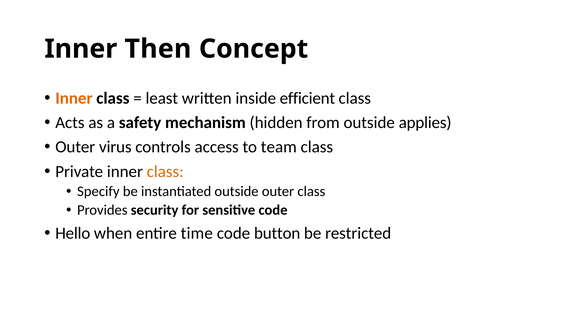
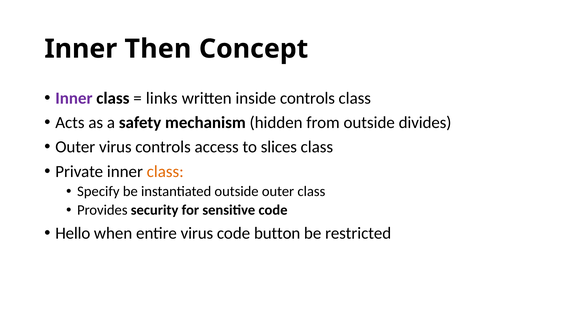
Inner colour: orange -> purple (74, 98)
least: least -> links (162, 98)
inside efficient: efficient -> controls (307, 98)
applies: applies -> divides (425, 123)
team: team -> slices (279, 147)
entire time: time -> virus (197, 233)
